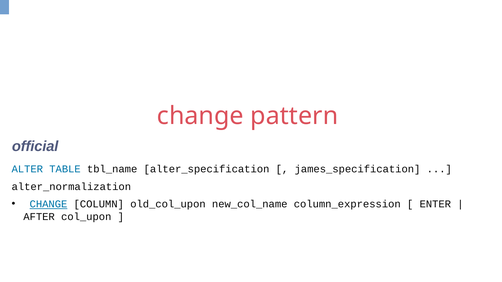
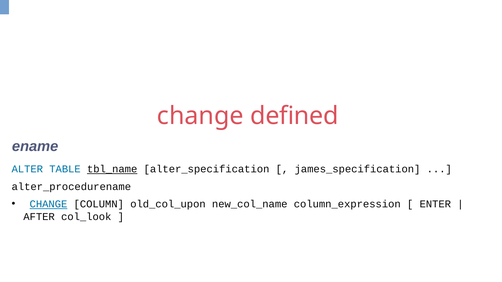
pattern: pattern -> defined (294, 116)
official: official -> ename (35, 147)
tbl_name underline: none -> present (112, 169)
alter_normalization: alter_normalization -> alter_procedurename (71, 187)
col_upon: col_upon -> col_look (86, 217)
